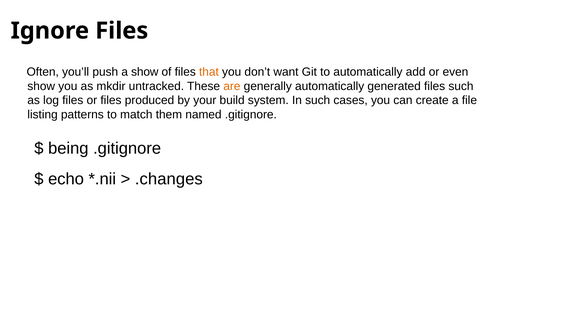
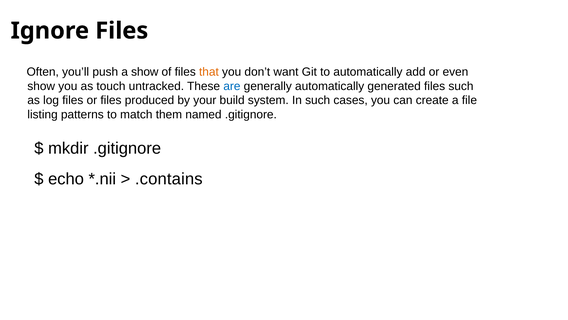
mkdir: mkdir -> touch (111, 86)
are colour: orange -> blue (232, 86)
being: being -> mkdir (68, 148)
.changes: .changes -> .contains (169, 179)
